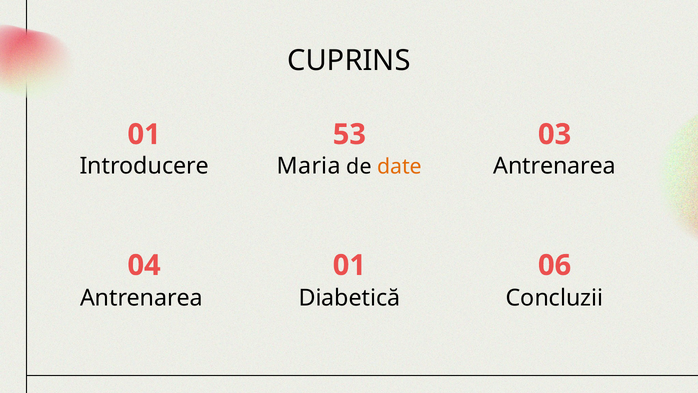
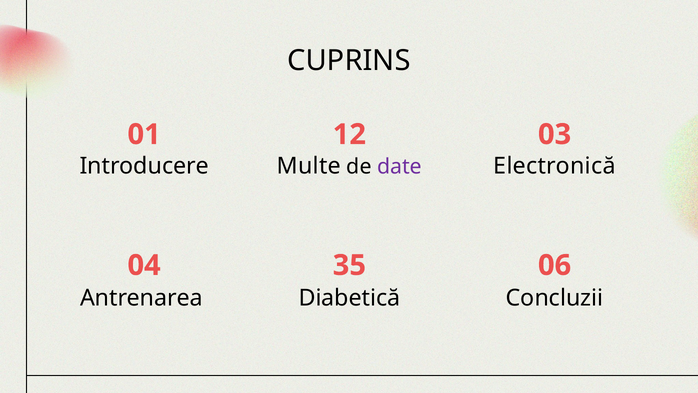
53: 53 -> 12 (349, 134)
Maria: Maria -> Multe (309, 166)
date colour: orange -> purple (399, 167)
Antrenarea: Antrenarea -> Electronică (554, 166)
04 01: 01 -> 35 (349, 265)
